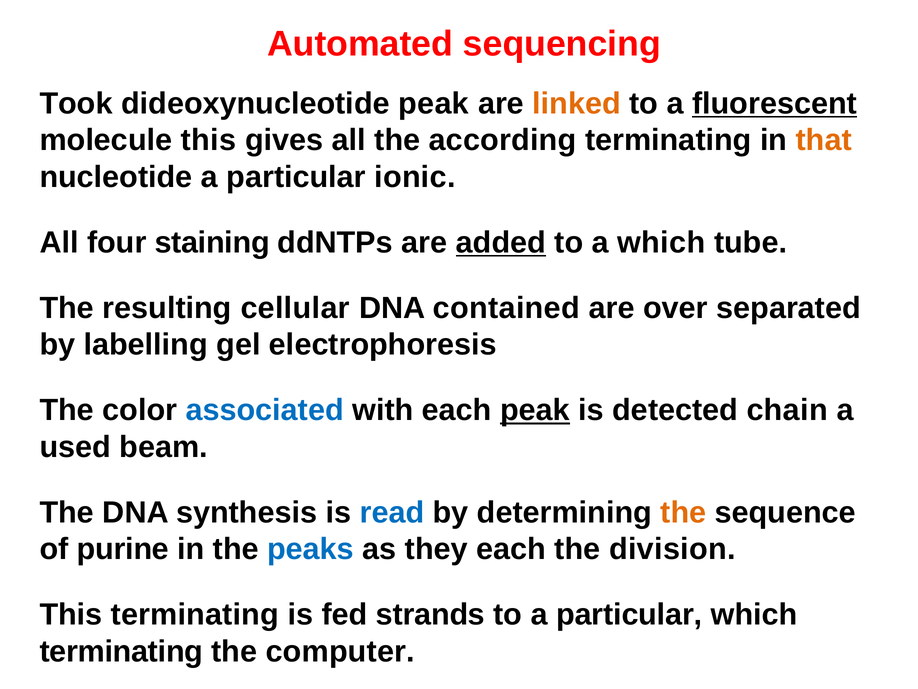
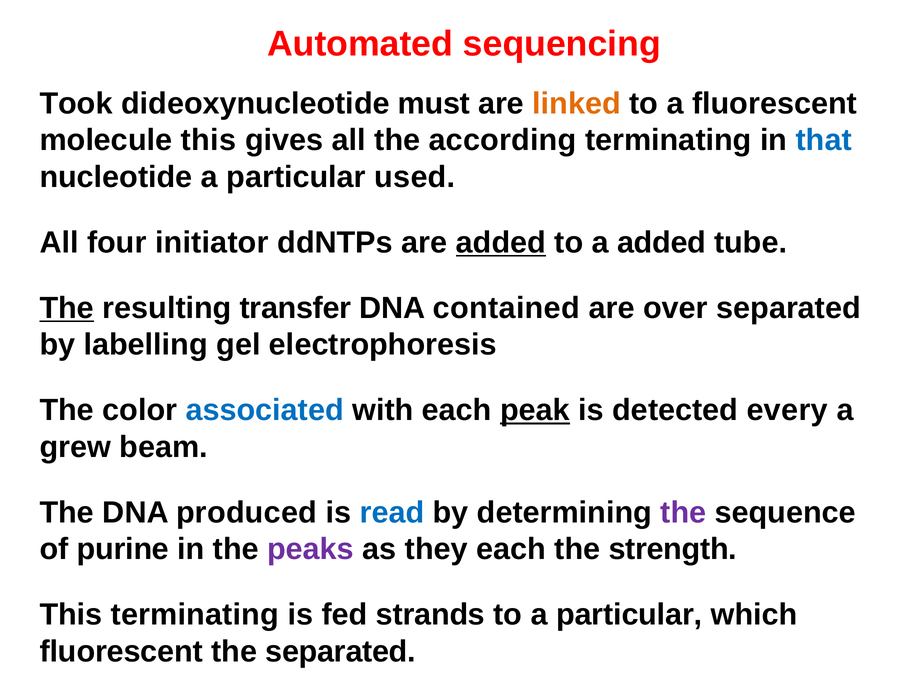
dideoxynucleotide peak: peak -> must (434, 104)
fluorescent underline: present -> none (775, 104)
that colour: orange -> blue (824, 140)
ionic: ionic -> used (415, 177)
staining: staining -> initiator (212, 242)
a which: which -> added (662, 242)
The underline: none -> present (67, 308)
cellular: cellular -> transfer (295, 308)
chain: chain -> every (787, 410)
used: used -> grew (75, 447)
synthesis: synthesis -> produced (247, 512)
the colour: orange -> purple (683, 512)
peaks colour: blue -> purple (311, 549)
division: division -> strength (673, 549)
terminating: terminating -> fluorescent (121, 651)
the computer: computer -> separated (341, 651)
